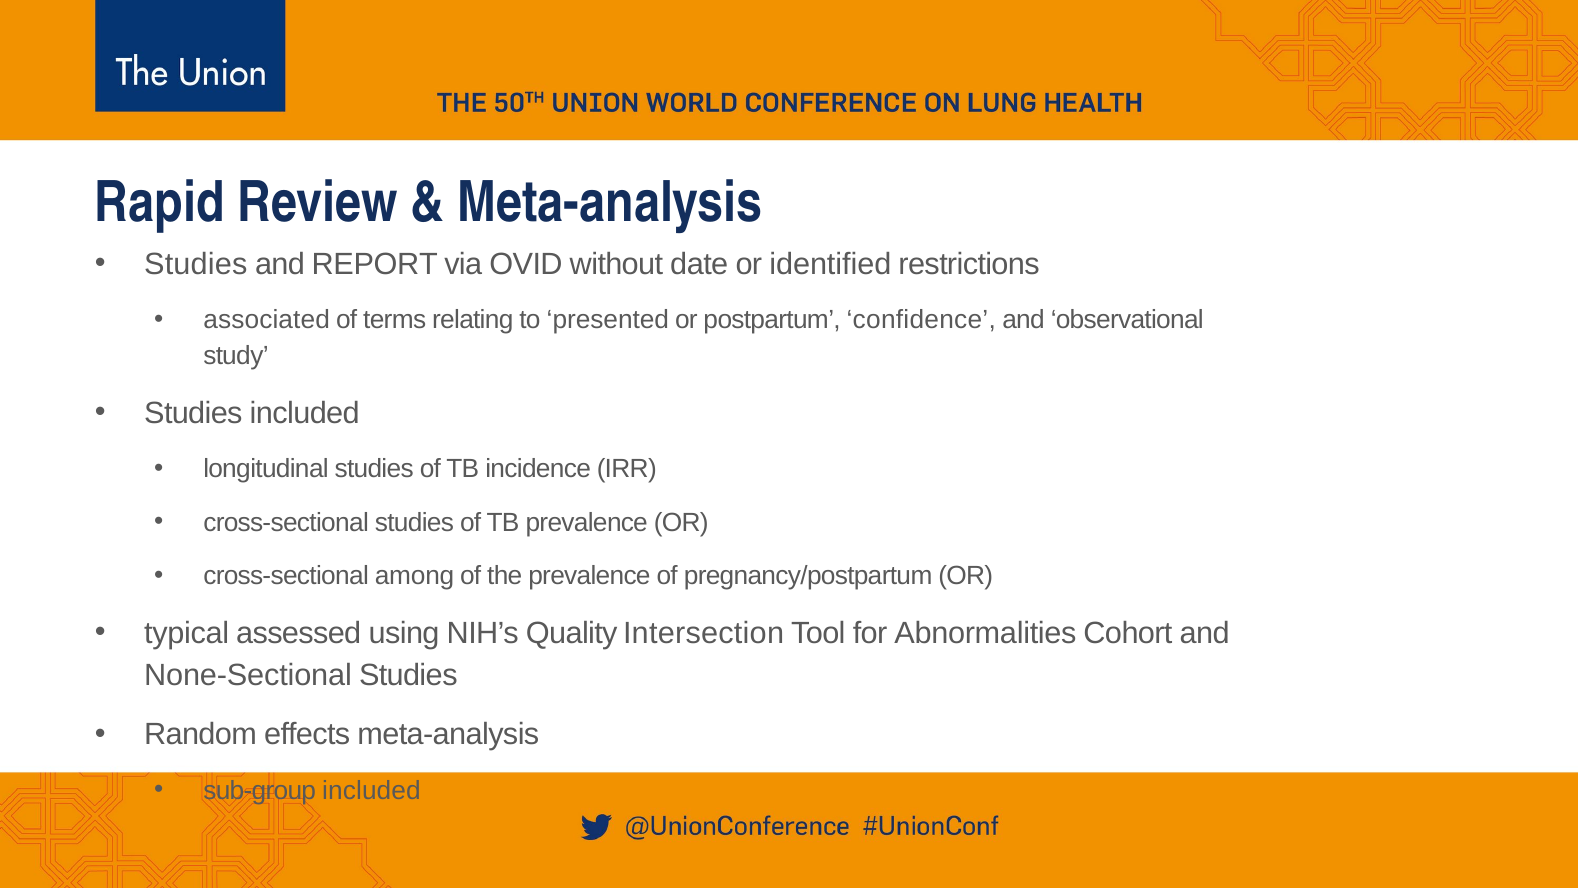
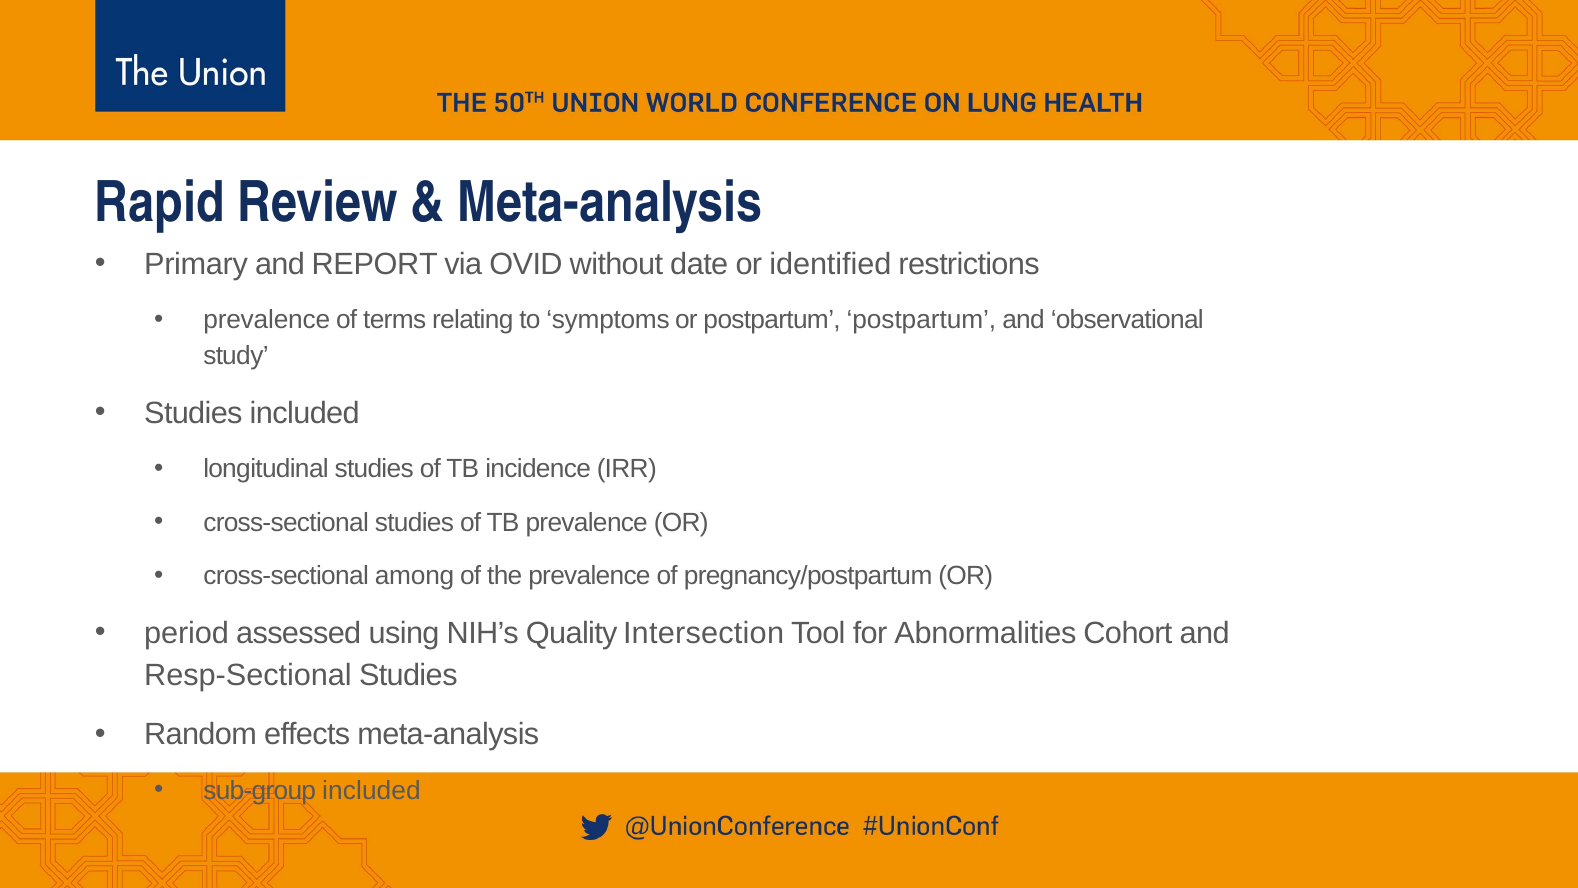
Studies: Studies -> Primary (196, 264)
associated: associated -> prevalence (267, 320)
presented: presented -> symptoms (608, 320)
postpartum confidence: confidence -> postpartum (921, 320)
typical: typical -> period (187, 633)
None-Sectional: None-Sectional -> Resp-Sectional (248, 675)
